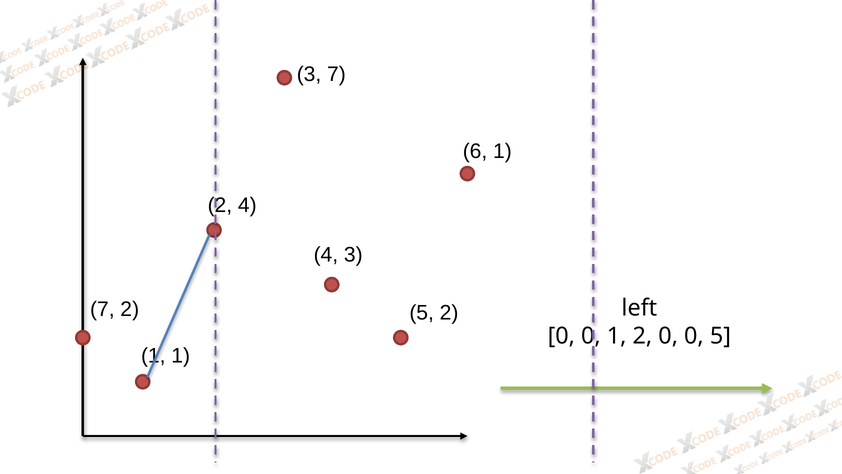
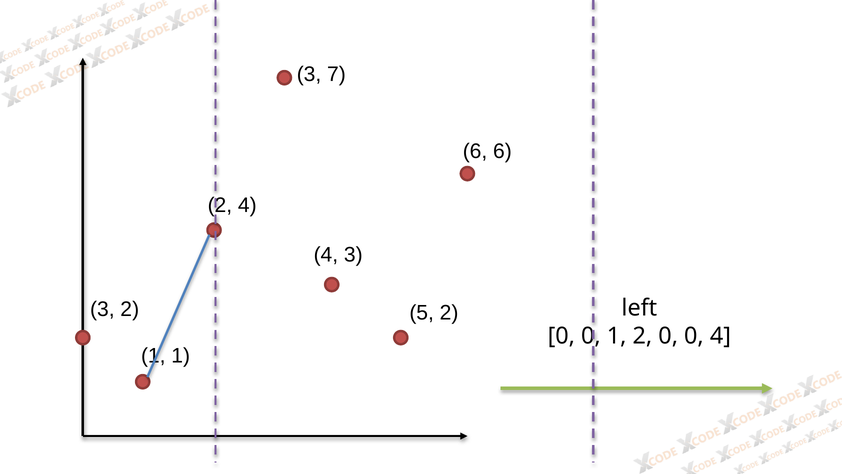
6 1: 1 -> 6 (502, 151)
7: 7 -> 3 (102, 309)
0 5: 5 -> 4 (720, 336)
